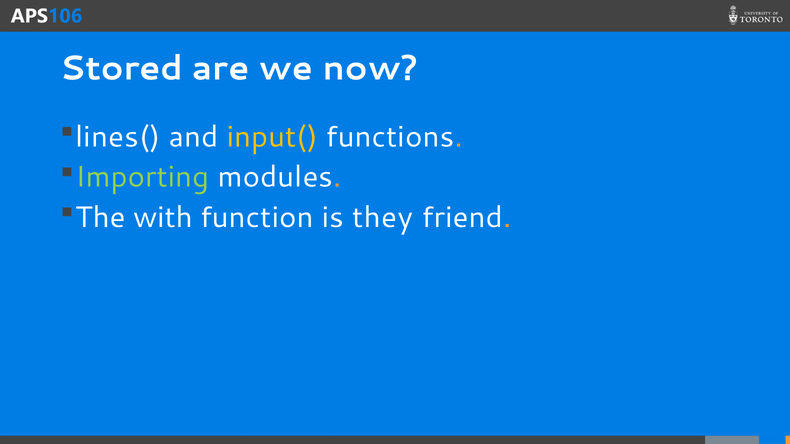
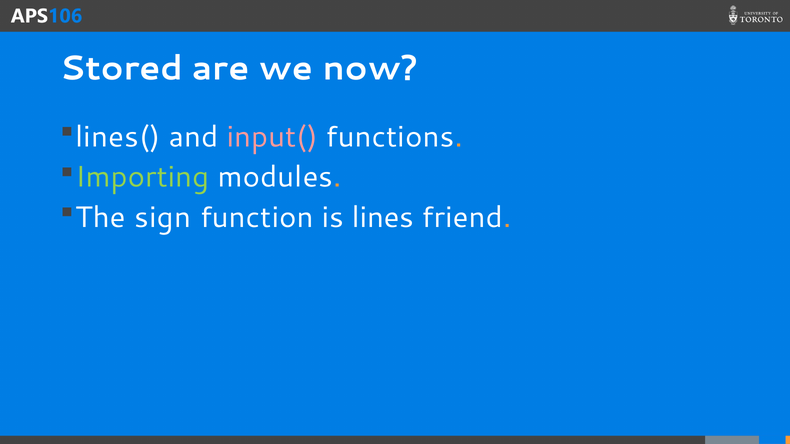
input( colour: yellow -> pink (272, 137)
with: with -> sign (163, 218)
they: they -> lines (383, 218)
